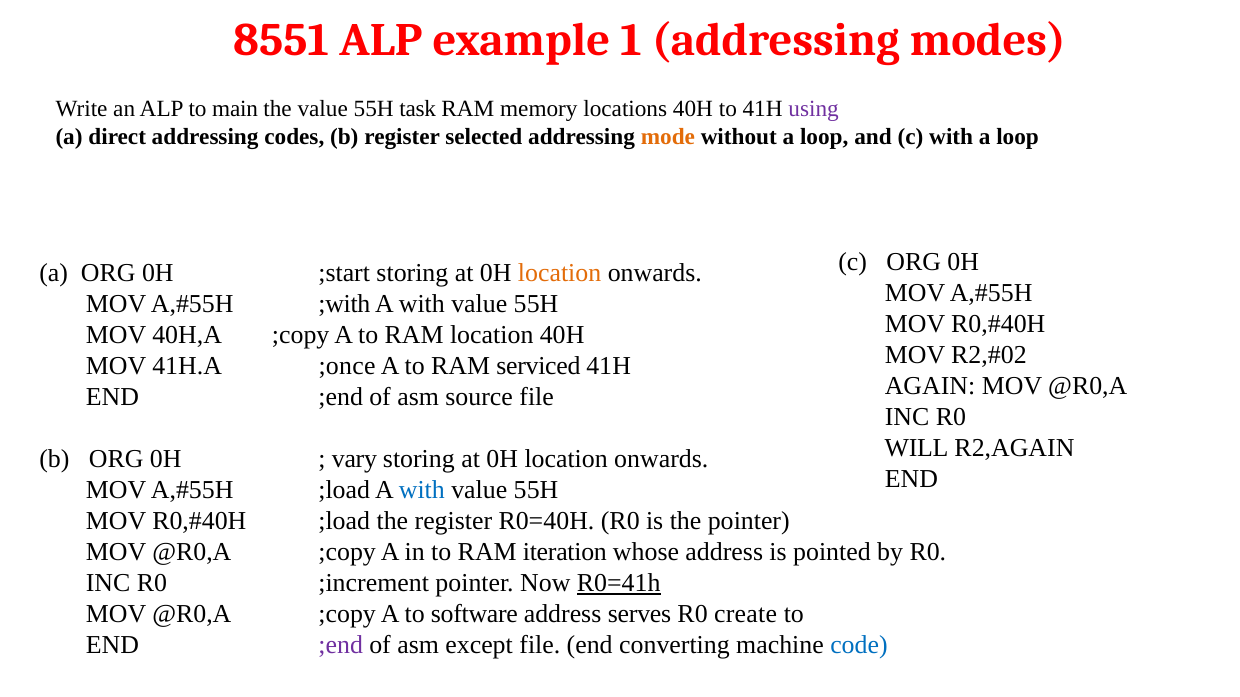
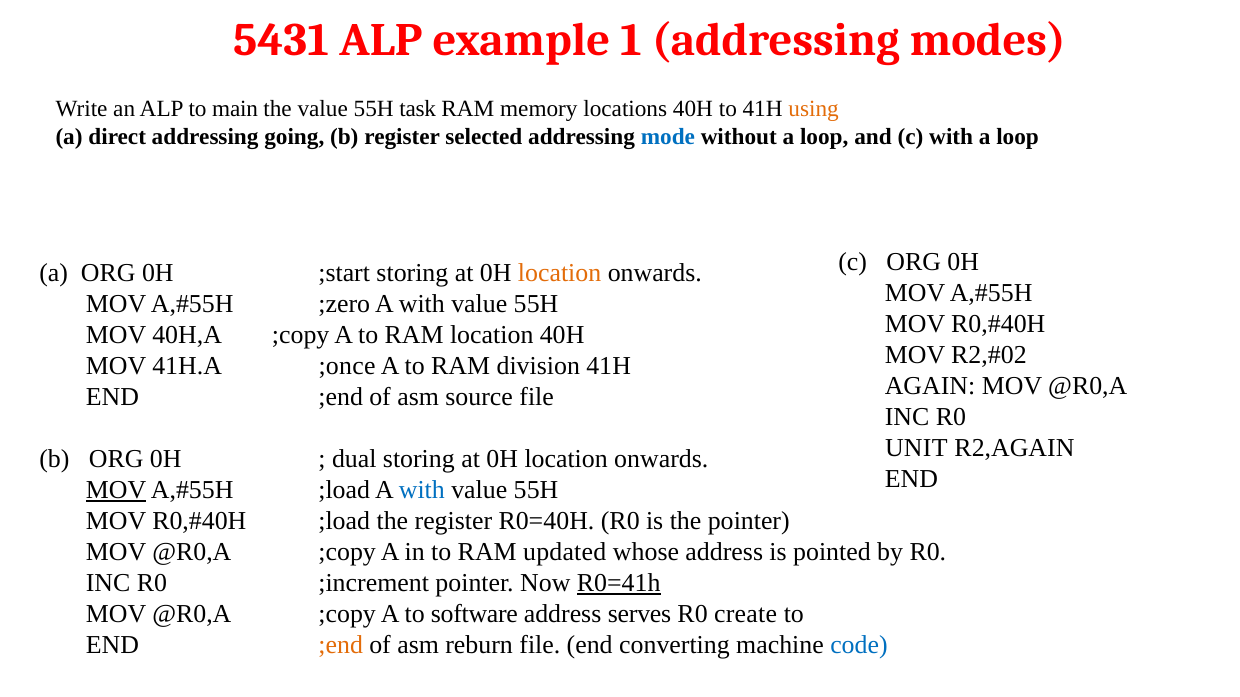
8551: 8551 -> 5431 (281, 40)
using colour: purple -> orange (814, 109)
codes: codes -> going (294, 137)
mode colour: orange -> blue (668, 137)
;with: ;with -> ;zero (344, 304)
serviced: serviced -> division (538, 366)
WILL: WILL -> UNIT (916, 448)
vary: vary -> dual (354, 459)
MOV underline: none -> present (116, 490)
iteration: iteration -> updated (565, 552)
;end colour: purple -> orange (341, 645)
except: except -> reburn (479, 645)
